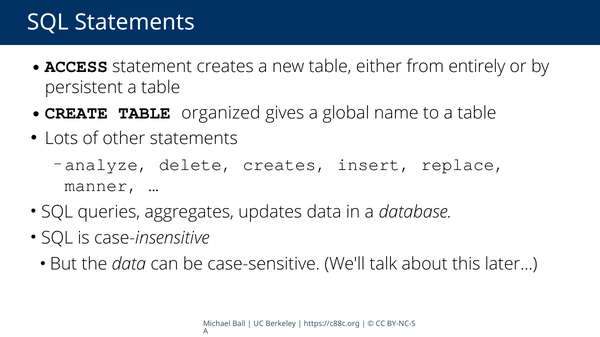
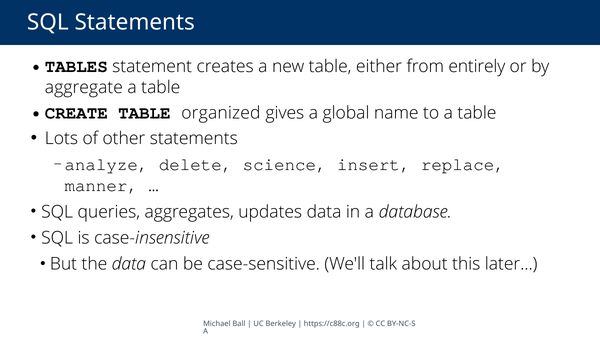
ACCESS: ACCESS -> TABLES (76, 66)
persistent: persistent -> aggregate (84, 88)
delete creates: creates -> science (285, 165)
